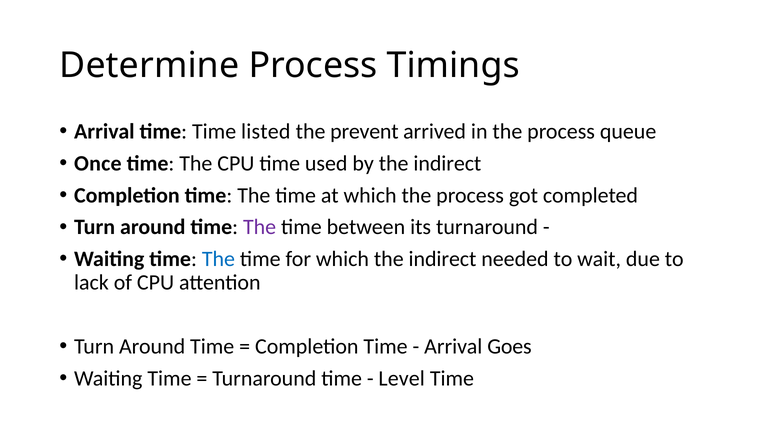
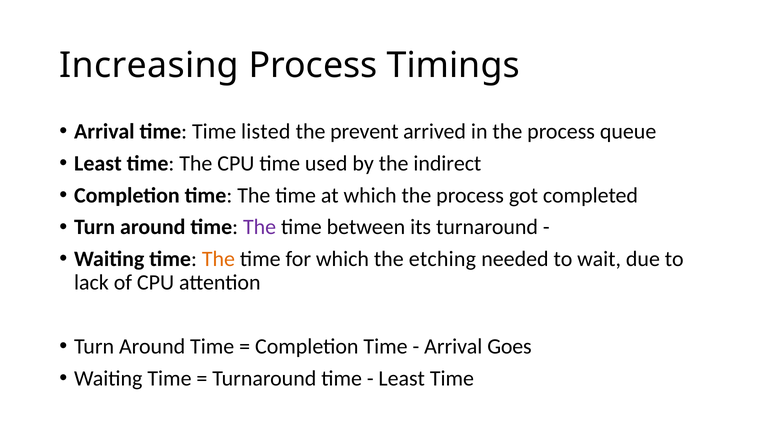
Determine: Determine -> Increasing (149, 66)
Once: Once -> Least (98, 163)
The colour: blue -> orange (218, 259)
which the indirect: indirect -> etching (442, 259)
Level: Level -> Least (402, 378)
